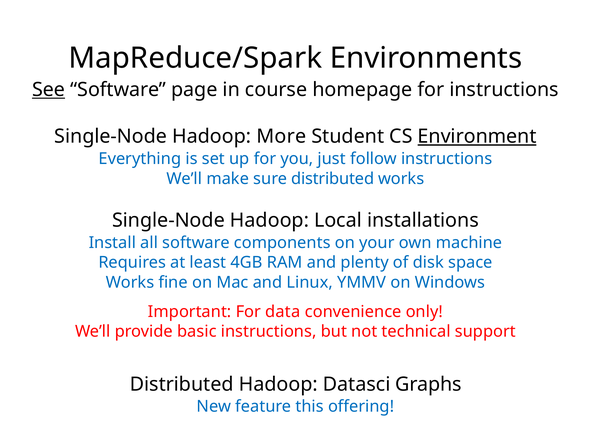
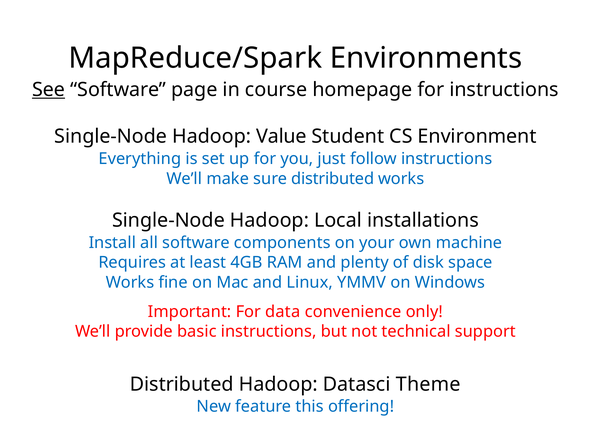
More: More -> Value (281, 137)
Environment underline: present -> none (477, 137)
Graphs: Graphs -> Theme (428, 385)
